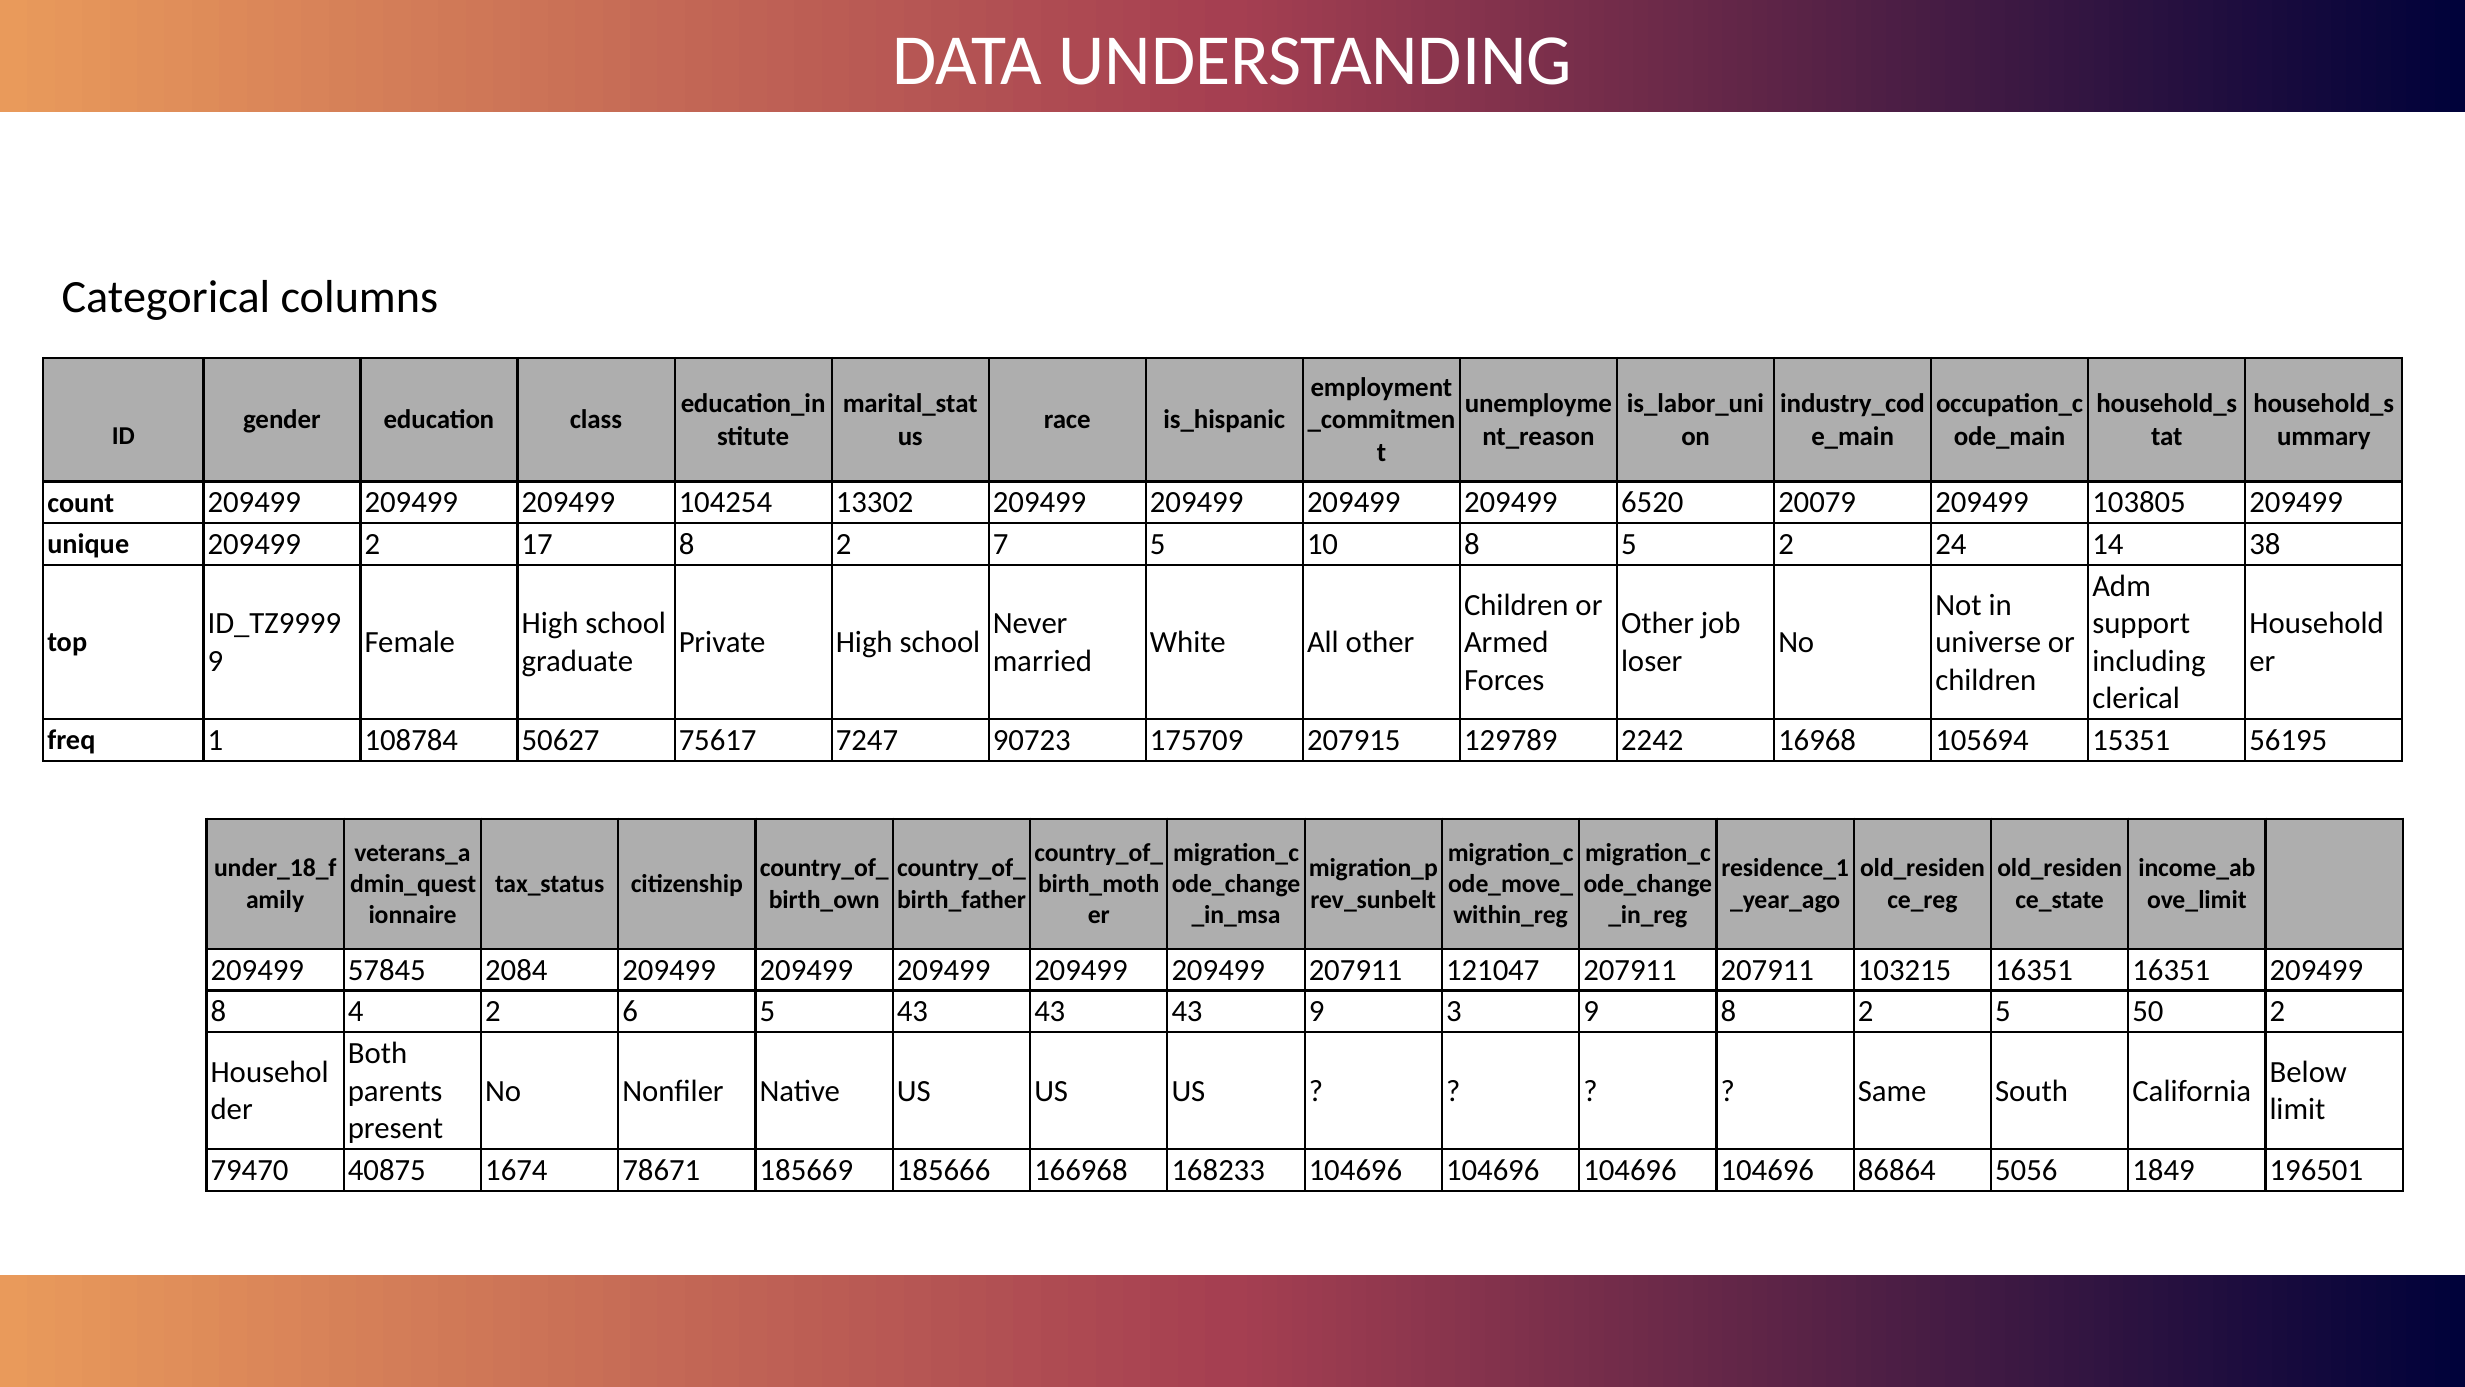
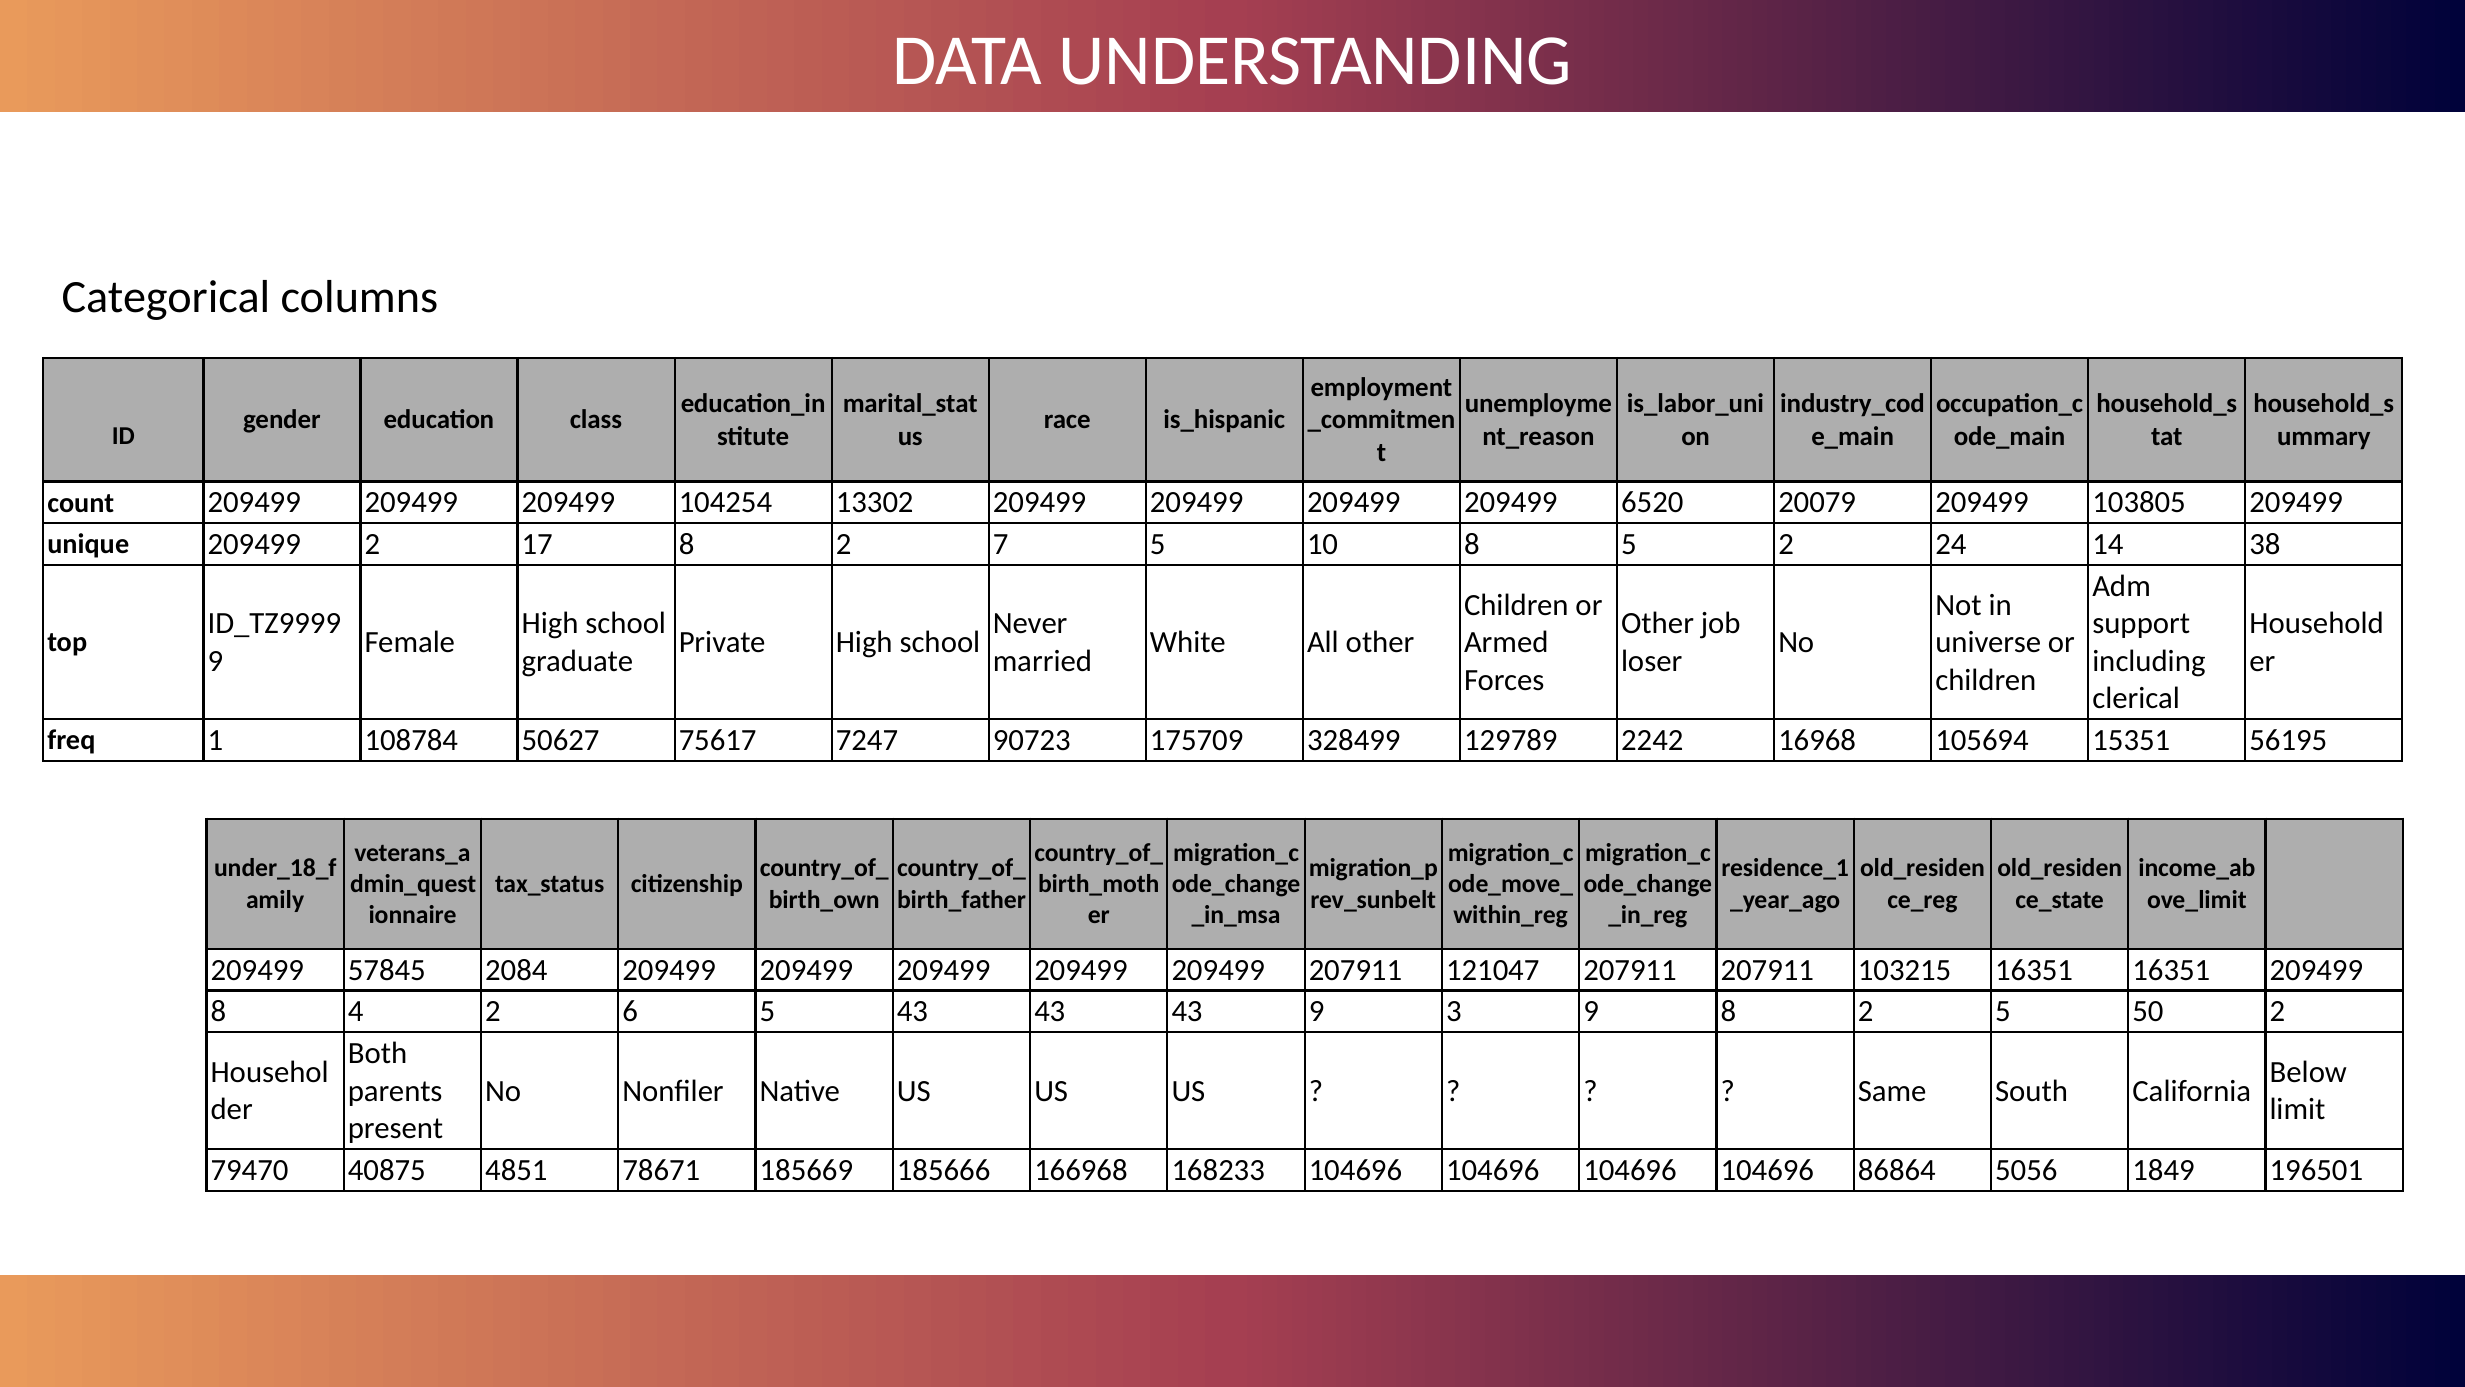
207915: 207915 -> 328499 (1354, 740)
1674: 1674 -> 4851 (516, 1170)
